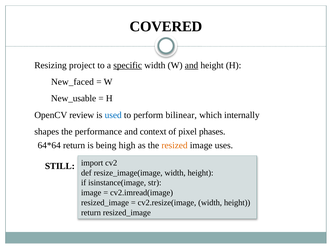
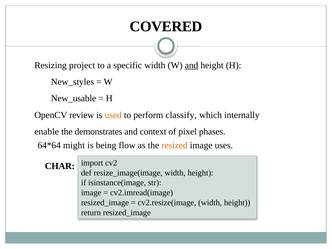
specific underline: present -> none (128, 65)
New_faced: New_faced -> New_styles (73, 82)
used colour: blue -> orange (113, 115)
bilinear: bilinear -> classify (181, 115)
shapes: shapes -> enable (47, 132)
performance: performance -> demonstrates (98, 132)
return: return -> might (74, 145)
high: high -> flow (127, 145)
STILL: STILL -> CHAR (60, 166)
